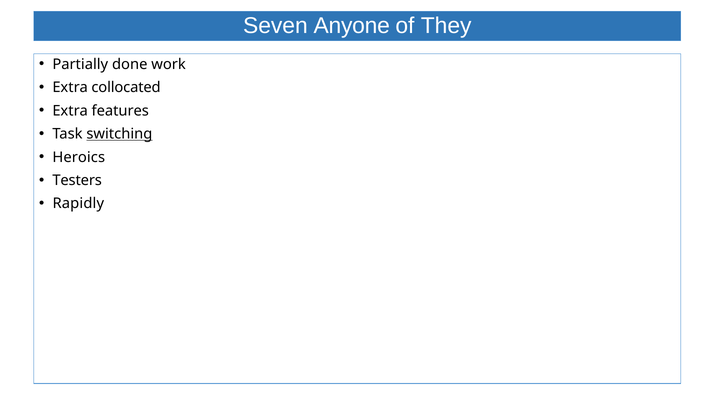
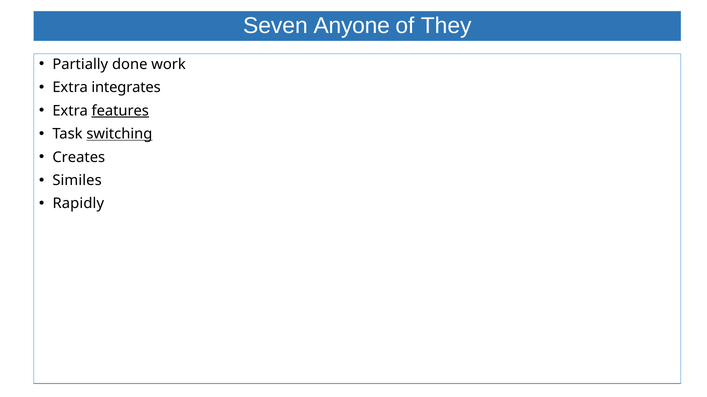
collocated: collocated -> integrates (126, 88)
features underline: none -> present (120, 111)
Heroics: Heroics -> Creates (79, 157)
Testers: Testers -> Similes (77, 181)
